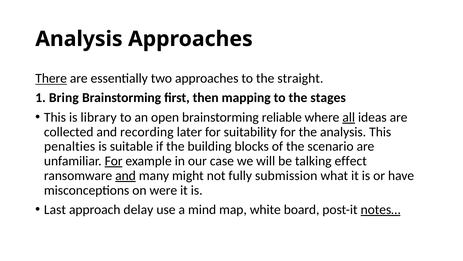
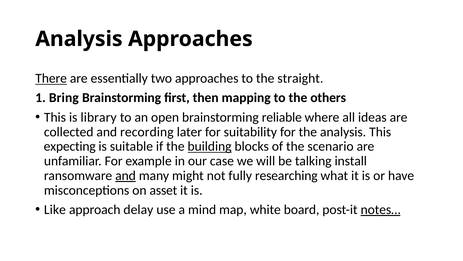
stages: stages -> others (328, 98)
all underline: present -> none (349, 117)
penalties: penalties -> expecting (70, 146)
building underline: none -> present (210, 146)
For underline: present -> none (114, 161)
effect: effect -> install (351, 161)
submission: submission -> researching (286, 175)
were: were -> asset (163, 190)
Last: Last -> Like (55, 209)
